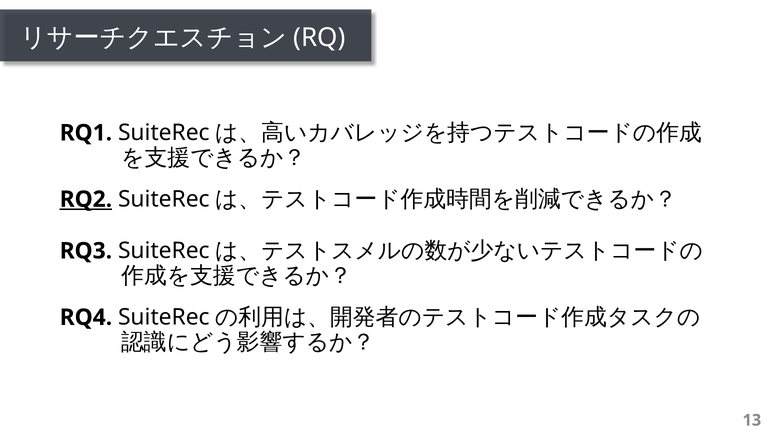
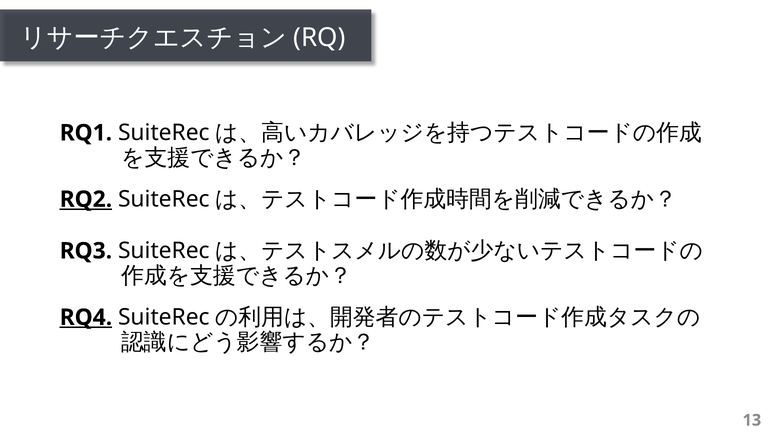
RQ4 underline: none -> present (86, 317)
